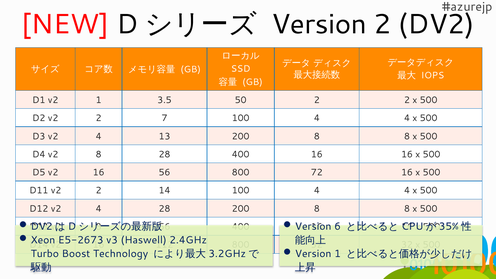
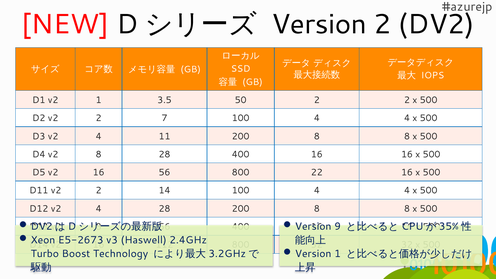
13: 13 -> 11 (165, 136)
72: 72 -> 22 (317, 172)
6: 6 -> 9 (338, 226)
